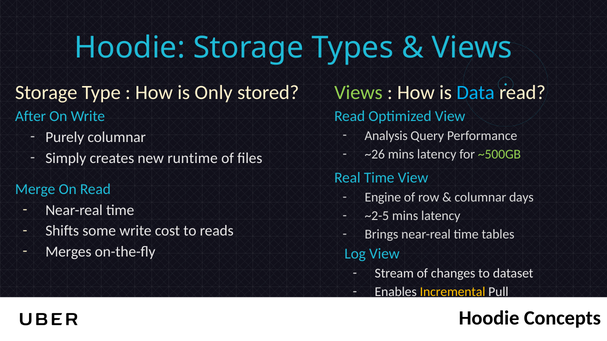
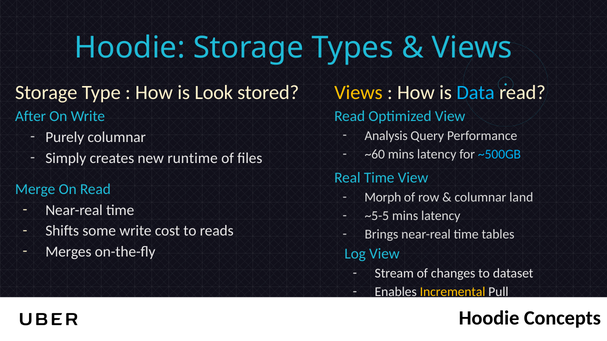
Only: Only -> Look (214, 93)
Views colour: light green -> yellow (358, 93)
~26: ~26 -> ~60 (375, 155)
~500GB colour: light green -> light blue (499, 155)
Engine: Engine -> Morph (383, 198)
days: days -> land (521, 198)
~2-5: ~2-5 -> ~5-5 (377, 216)
